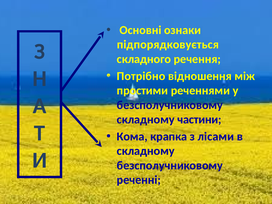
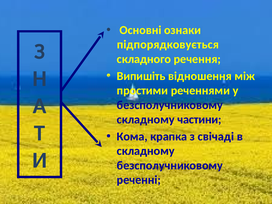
Потрібно: Потрібно -> Випишіть (141, 76)
лісами: лісами -> свічаді (216, 136)
